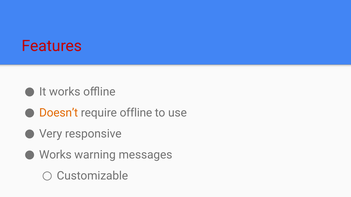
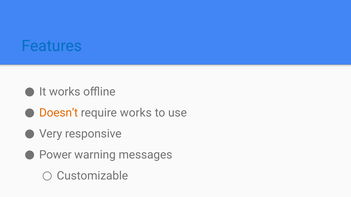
Features colour: red -> blue (52, 46)
require offline: offline -> works (136, 113)
Works: Works -> Power (55, 155)
